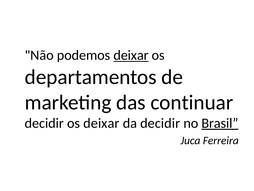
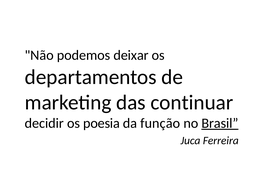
deixar underline: present -> none (131, 55)
os deixar: deixar -> poesia (102, 123)
da decidir: decidir -> função (160, 123)
